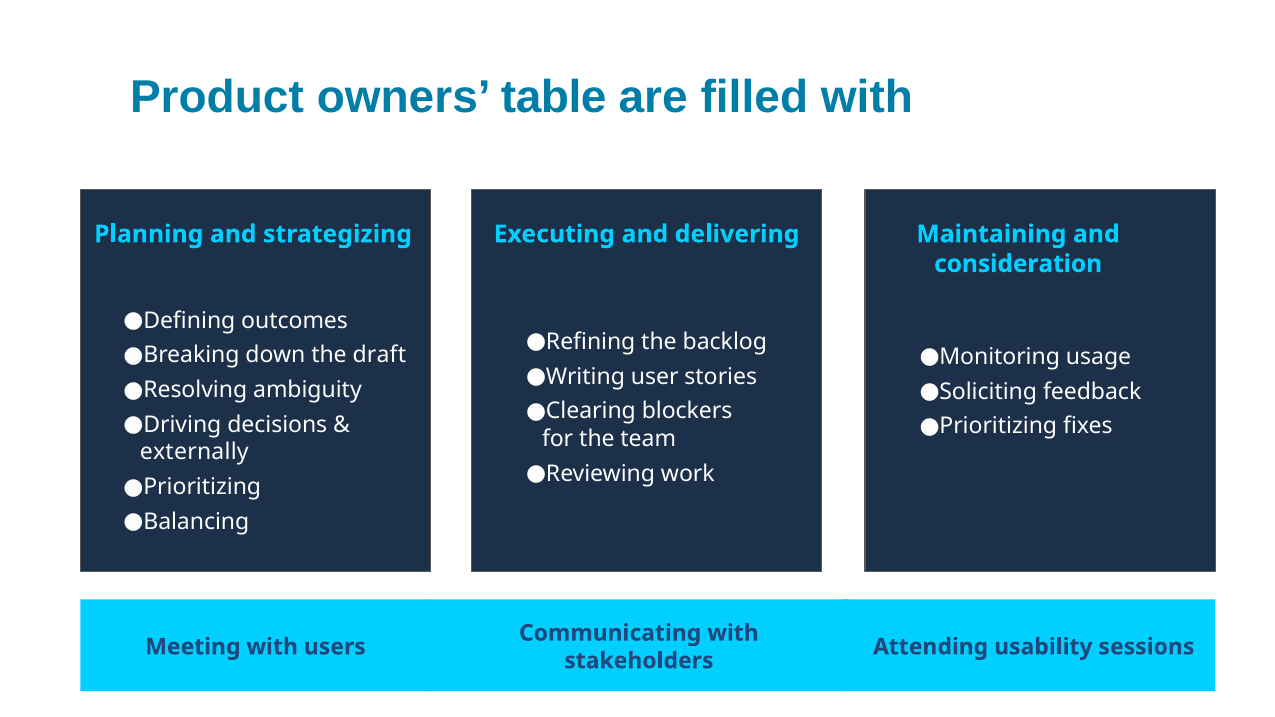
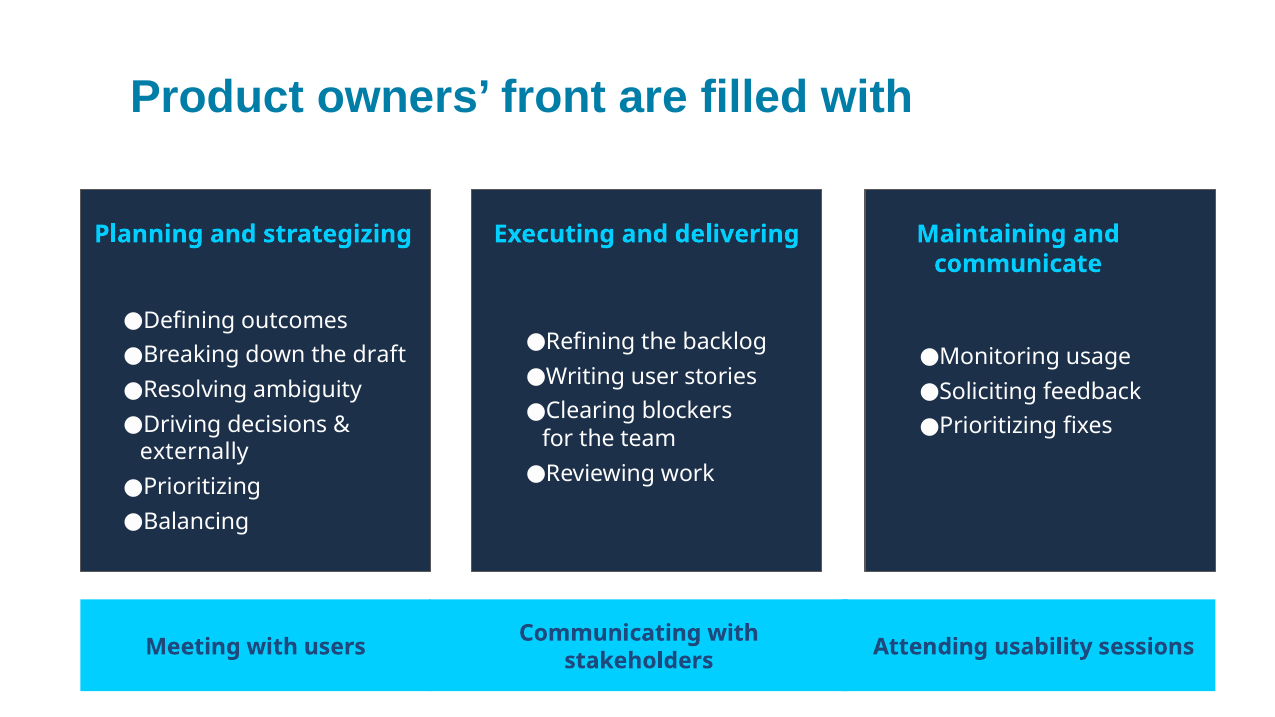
table: table -> front (553, 97)
consideration: consideration -> communicate (1018, 264)
